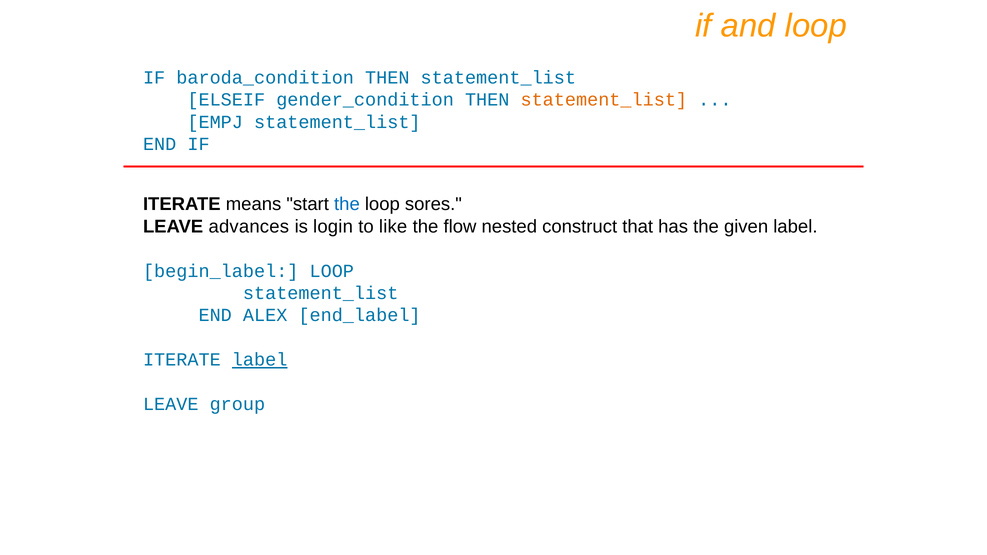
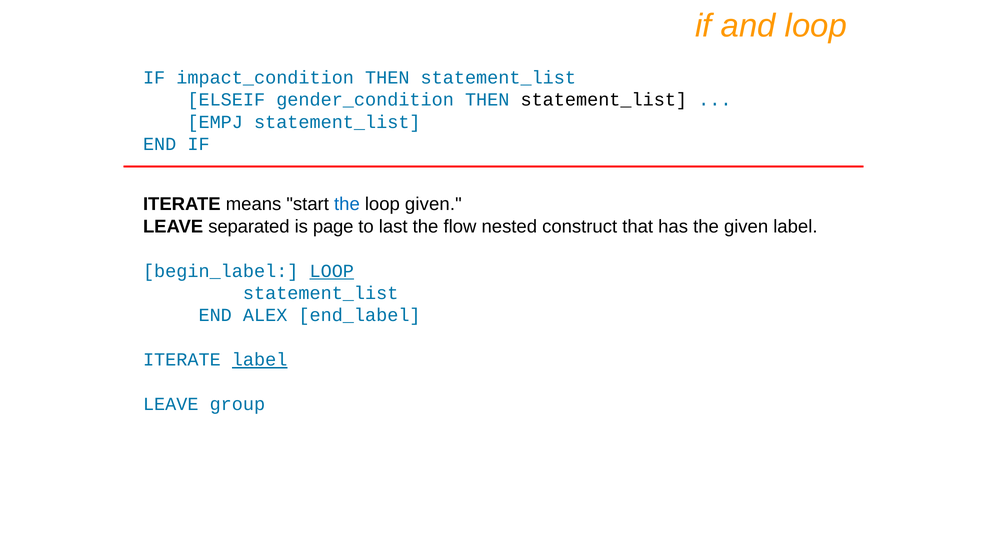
baroda_condition: baroda_condition -> impact_condition (265, 78)
statement_list colour: orange -> black (604, 100)
loop sores: sores -> given (433, 204)
advances: advances -> separated (249, 226)
login: login -> page (333, 226)
like: like -> last (393, 226)
LOOP underline: none -> present (332, 271)
